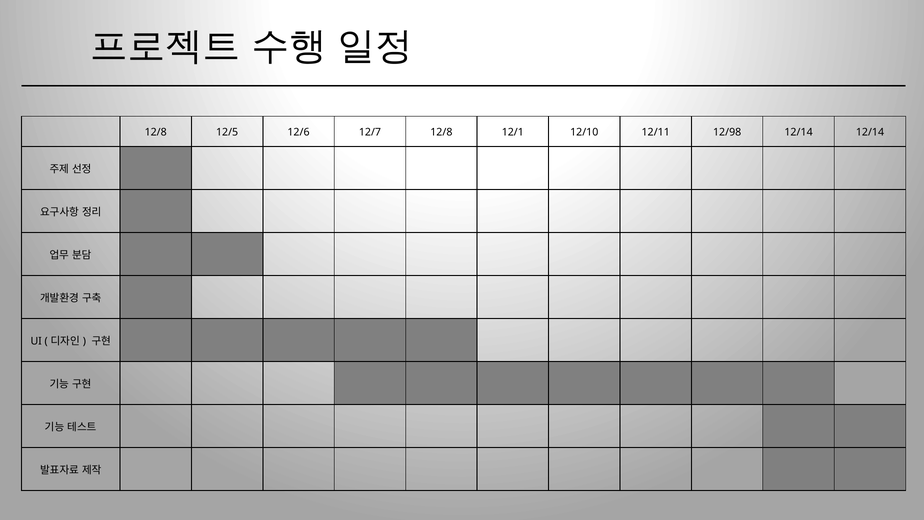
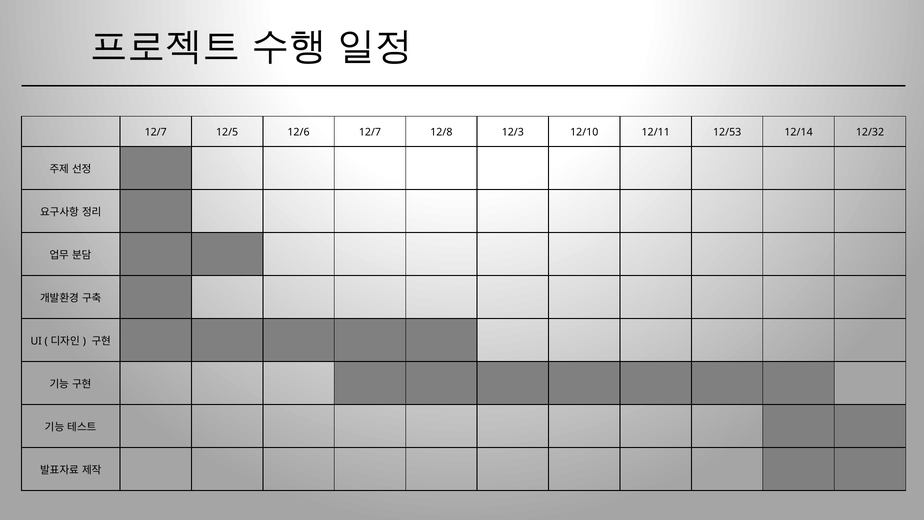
12/8: 12/8 -> 12/7 (156, 132)
12/1: 12/1 -> 12/3 (513, 132)
12/98: 12/98 -> 12/53 (727, 132)
12/14 12/14: 12/14 -> 12/32 (870, 132)
